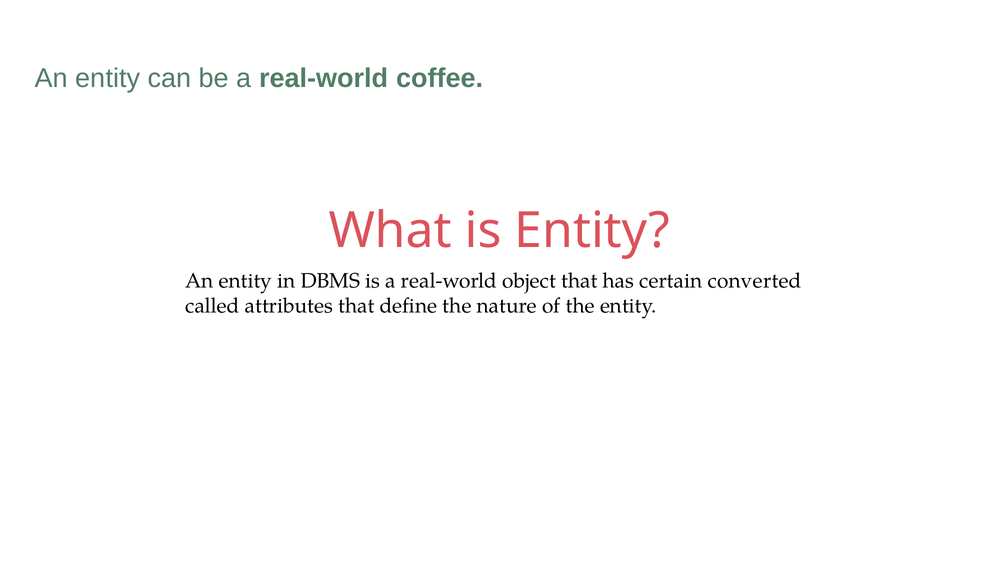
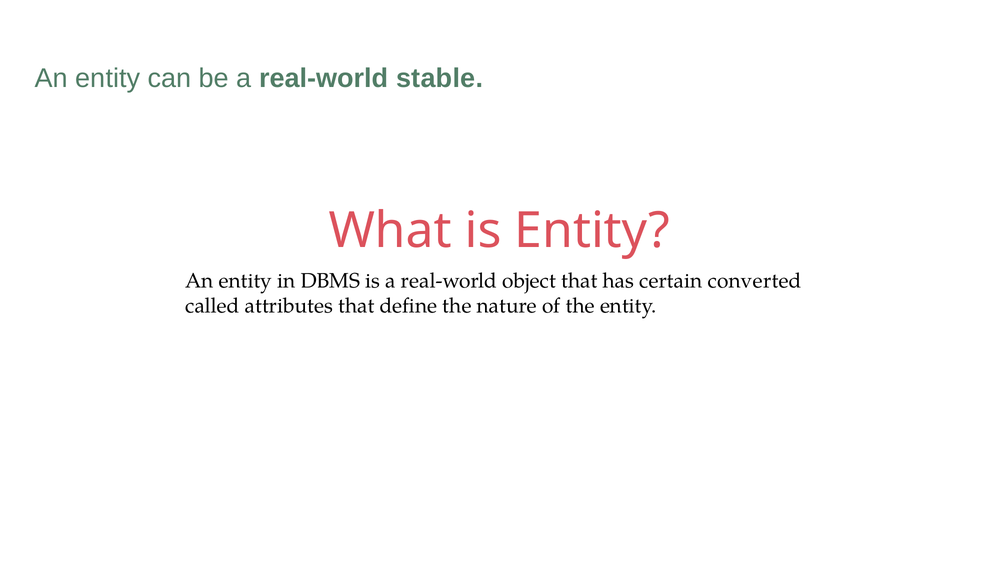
coffee: coffee -> stable (440, 79)
